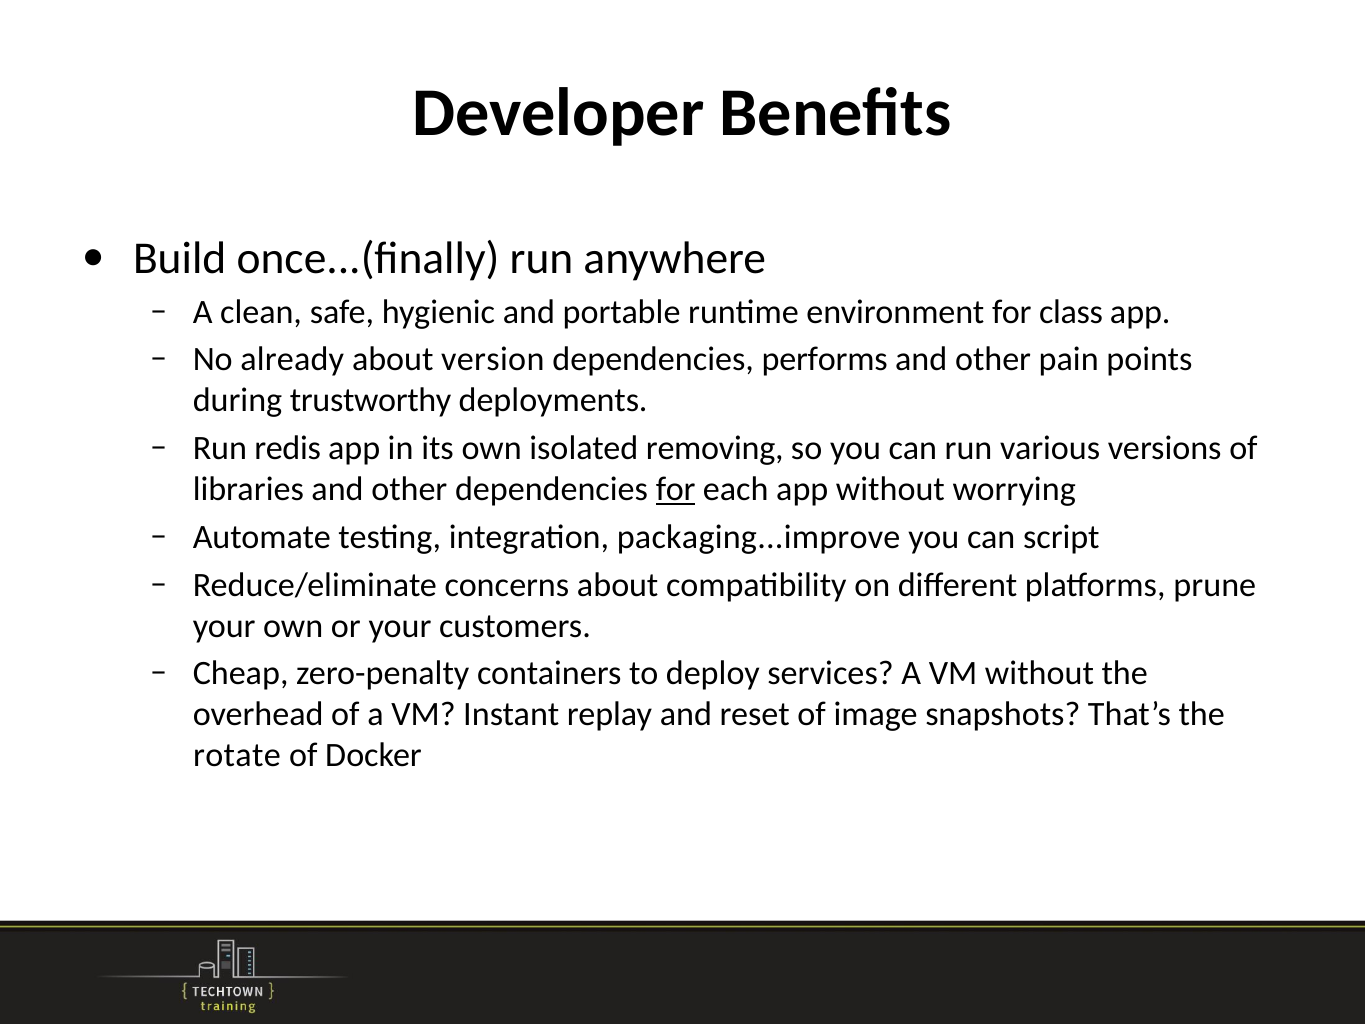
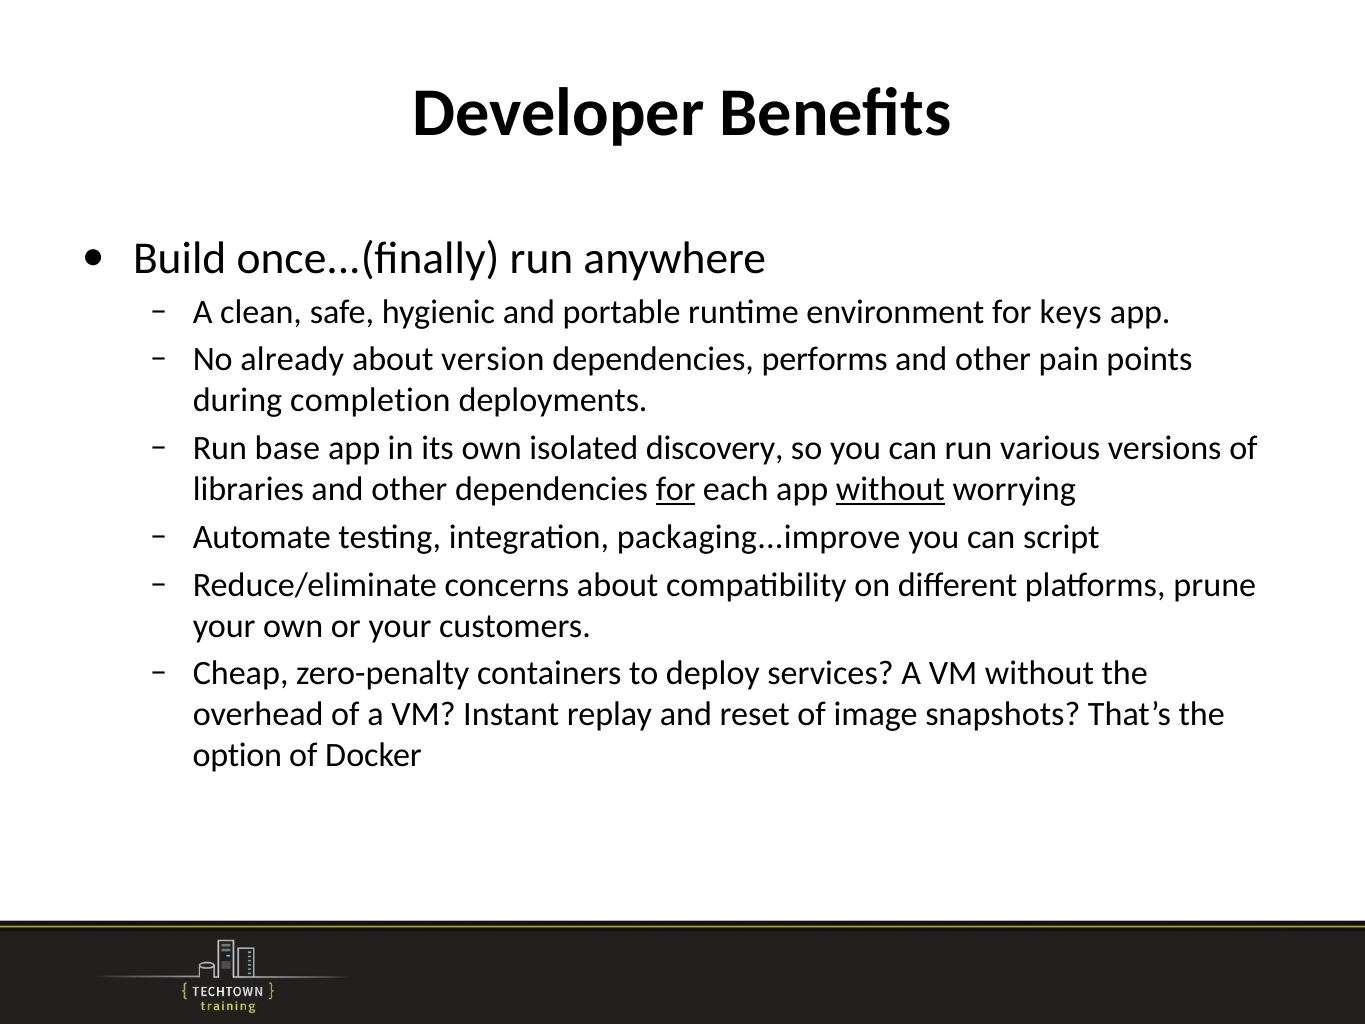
class: class -> keys (1071, 312)
trustworthy: trustworthy -> completion (370, 400)
redis: redis -> base (287, 448)
removing: removing -> discovery (715, 448)
without underline: none -> present (890, 489)
rotate: rotate -> option (237, 755)
